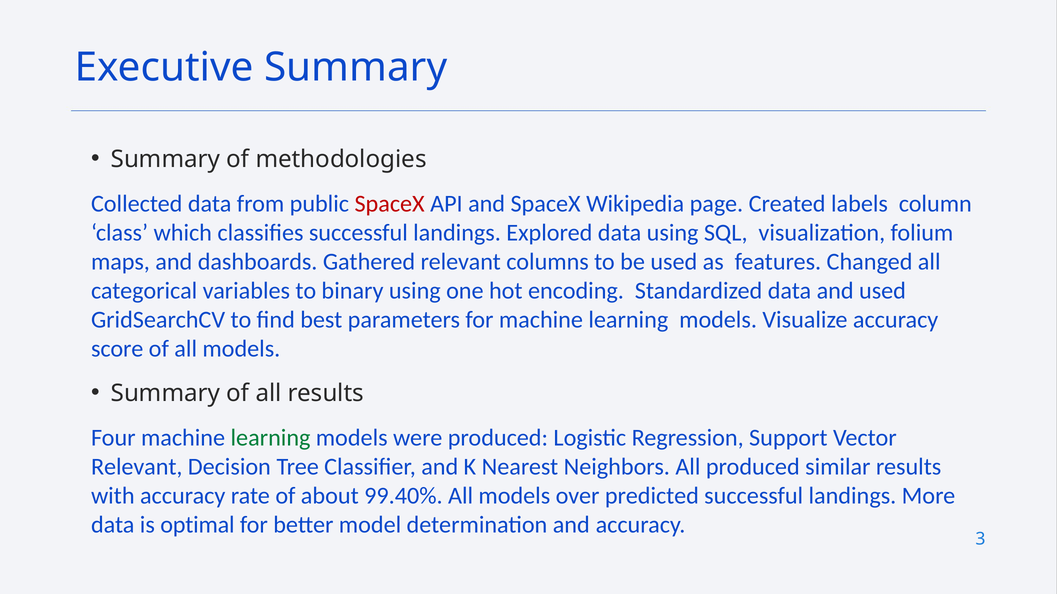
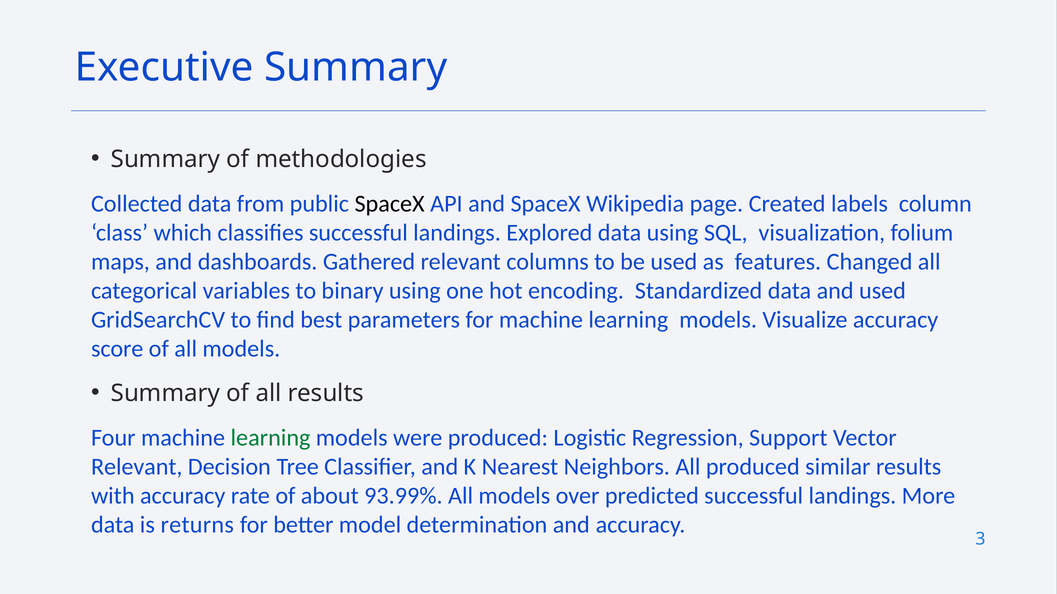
SpaceX colour: red -> black (390, 204)
99.40%: 99.40% -> 93.99% (403, 496)
optimal: optimal -> returns (197, 525)
